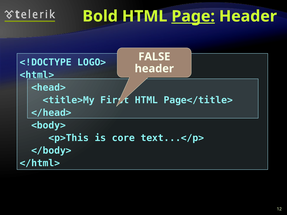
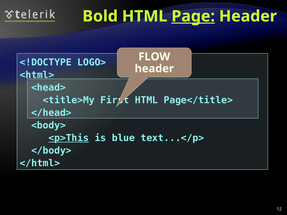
FALSE: FALSE -> FLOW (154, 57)
<p>This underline: none -> present (69, 138)
core: core -> blue (123, 138)
